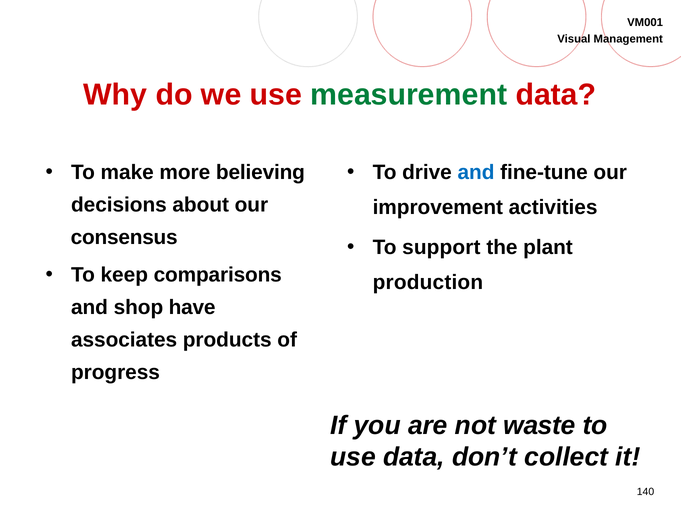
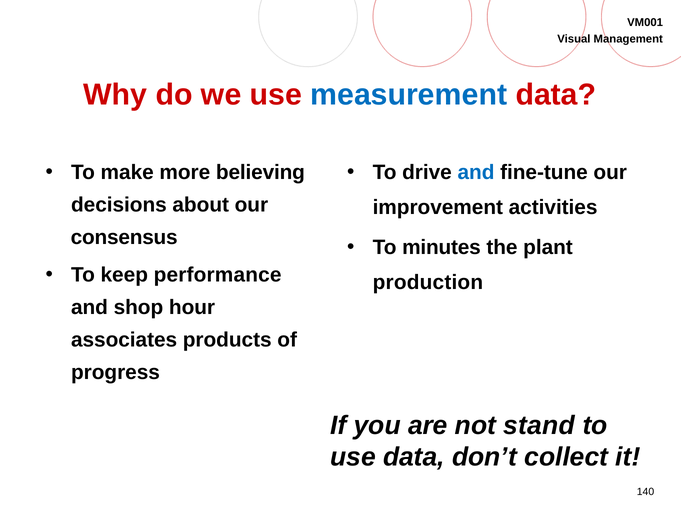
measurement colour: green -> blue (409, 95)
support: support -> minutes (441, 247)
comparisons: comparisons -> performance (218, 275)
have: have -> hour (192, 307)
waste: waste -> stand (539, 425)
